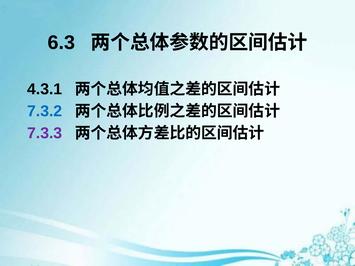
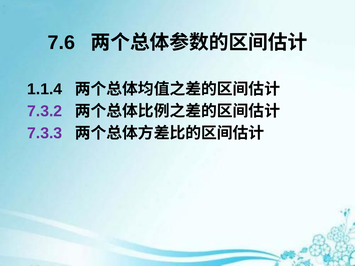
6.3: 6.3 -> 7.6 (61, 43)
4.3.1: 4.3.1 -> 1.1.4 (45, 89)
7.3.2 colour: blue -> purple (45, 111)
